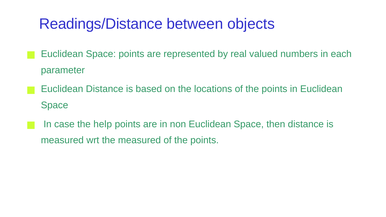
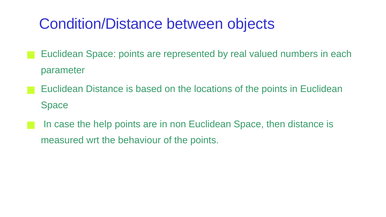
Readings/Distance: Readings/Distance -> Condition/Distance (101, 24)
the measured: measured -> behaviour (139, 140)
